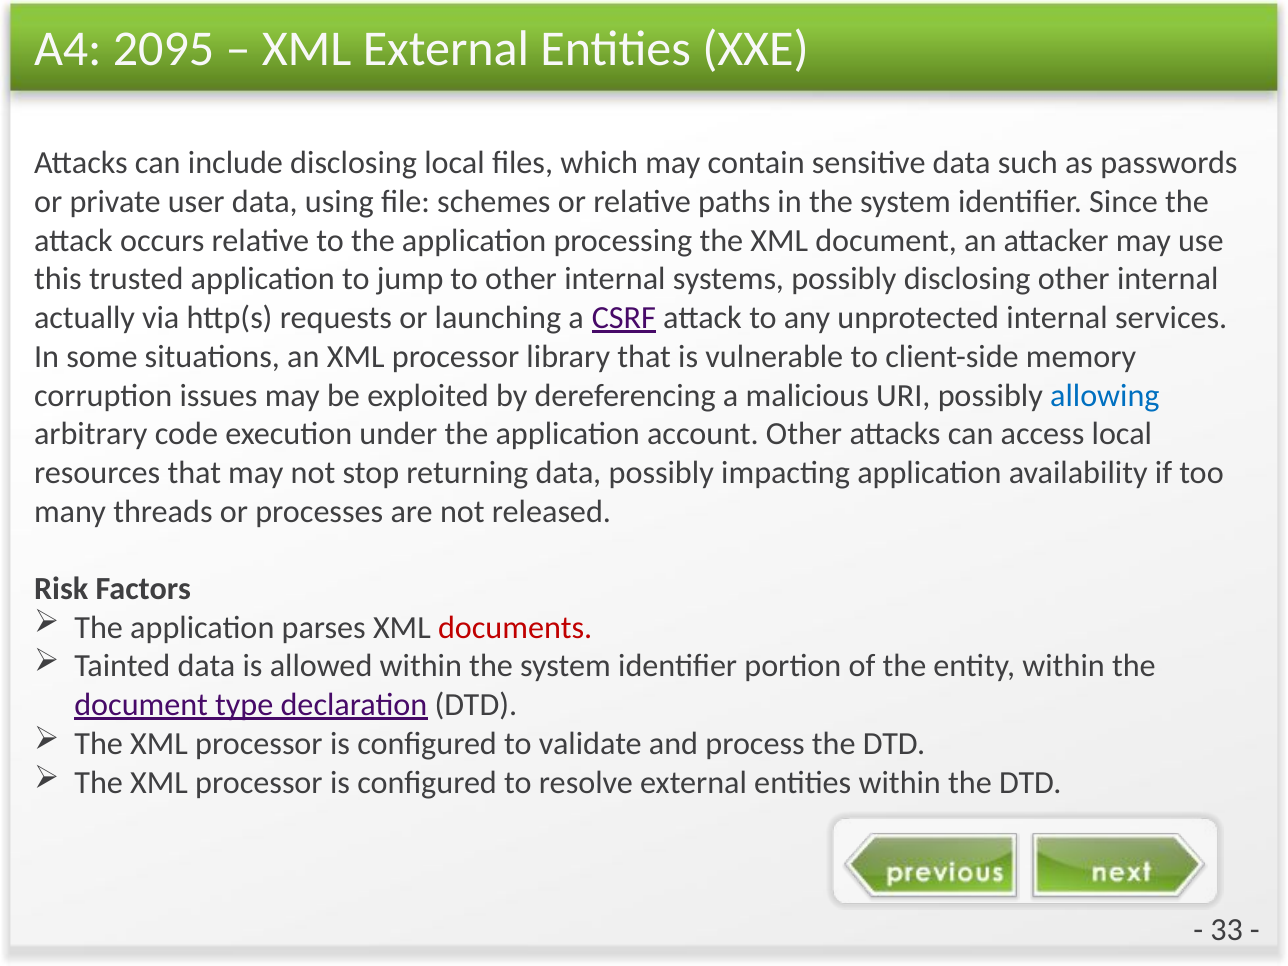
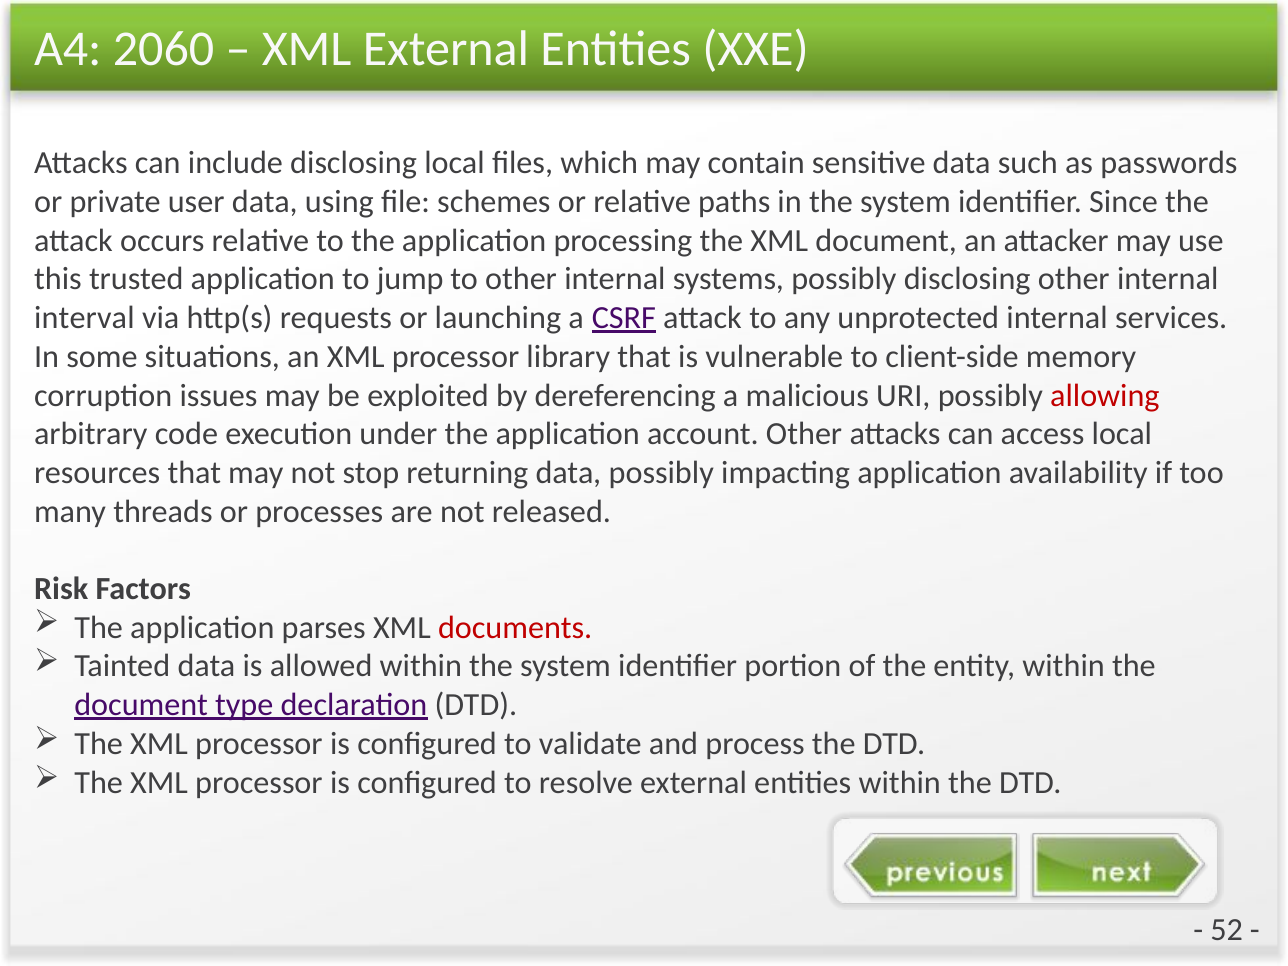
2095: 2095 -> 2060 (164, 49)
actually: actually -> interval (84, 318)
allowing colour: blue -> red (1105, 396)
33: 33 -> 52 (1227, 930)
